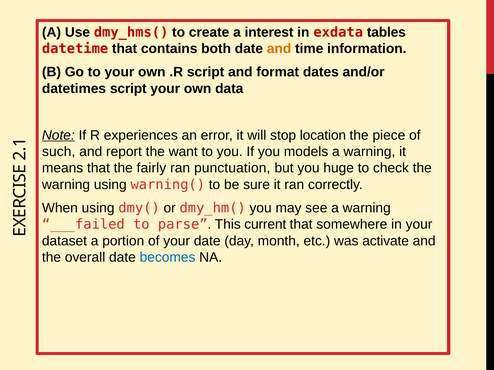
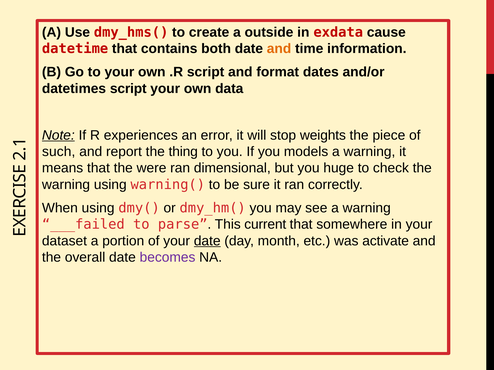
interest: interest -> outside (269, 32)
tables: tables -> cause (386, 32)
location: location -> weights (323, 135)
want: want -> thing (183, 152)
fairly: fairly -> were (152, 168)
punctuation: punctuation -> dimensional (232, 168)
date underline: none -> present (207, 241)
becomes colour: blue -> purple (168, 258)
